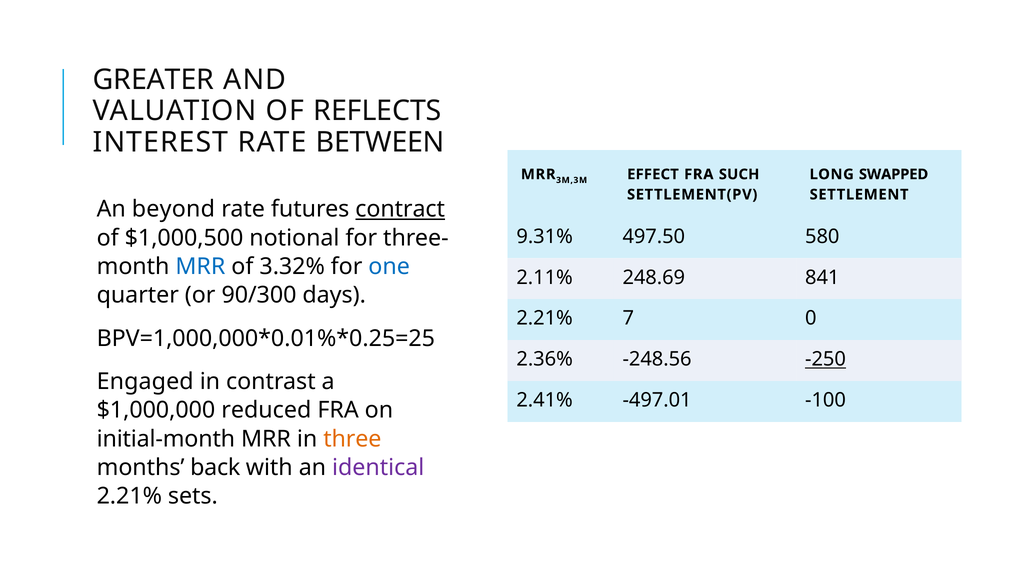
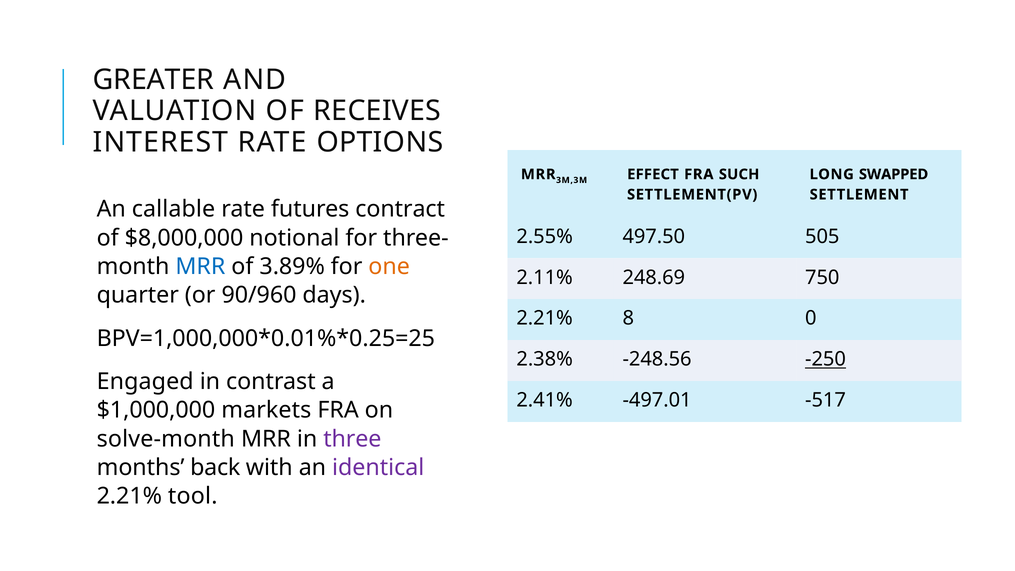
REFLECTS: REFLECTS -> RECEIVES (377, 111)
BETWEEN: BETWEEN -> OPTIONS (380, 142)
beyond: beyond -> callable (173, 209)
contract underline: present -> none (400, 209)
9.31%: 9.31% -> 2.55% (545, 236)
580: 580 -> 505 (822, 236)
$1,000,500: $1,000,500 -> $8,000,000 (184, 238)
3.32%: 3.32% -> 3.89% (292, 266)
one colour: blue -> orange (389, 266)
841: 841 -> 750 (822, 277)
90/300: 90/300 -> 90/960 (259, 295)
7: 7 -> 8 (628, 318)
2.36%: 2.36% -> 2.38% (545, 359)
-100: -100 -> -517 (826, 400)
reduced: reduced -> markets (266, 410)
initial-month: initial-month -> solve-month (166, 439)
three colour: orange -> purple (352, 439)
sets: sets -> tool (193, 496)
